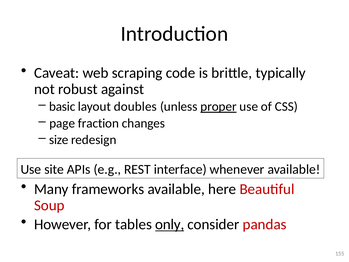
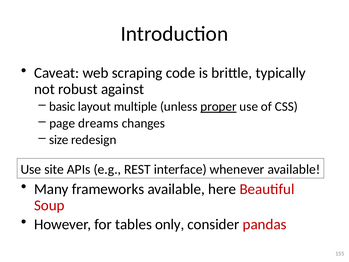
doubles: doubles -> multiple (136, 107)
fraction: fraction -> dreams (98, 123)
only underline: present -> none (170, 224)
